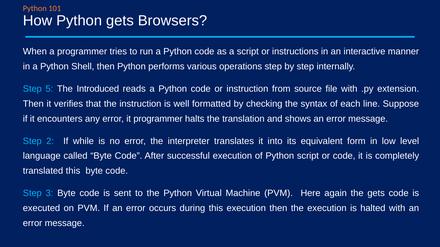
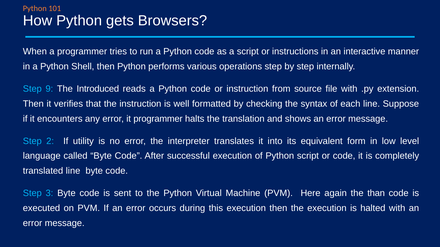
5: 5 -> 9 (49, 89)
while: while -> utility (83, 141)
translated this: this -> line (73, 171)
the gets: gets -> than (376, 194)
